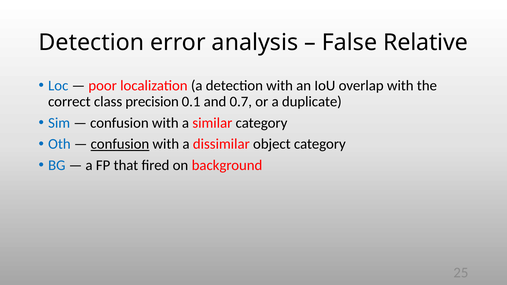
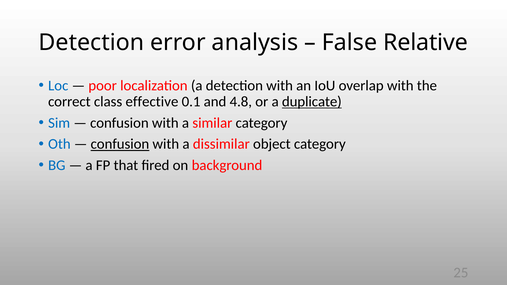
precision: precision -> effective (152, 102)
0.7: 0.7 -> 4.8 (241, 102)
duplicate underline: none -> present (312, 102)
